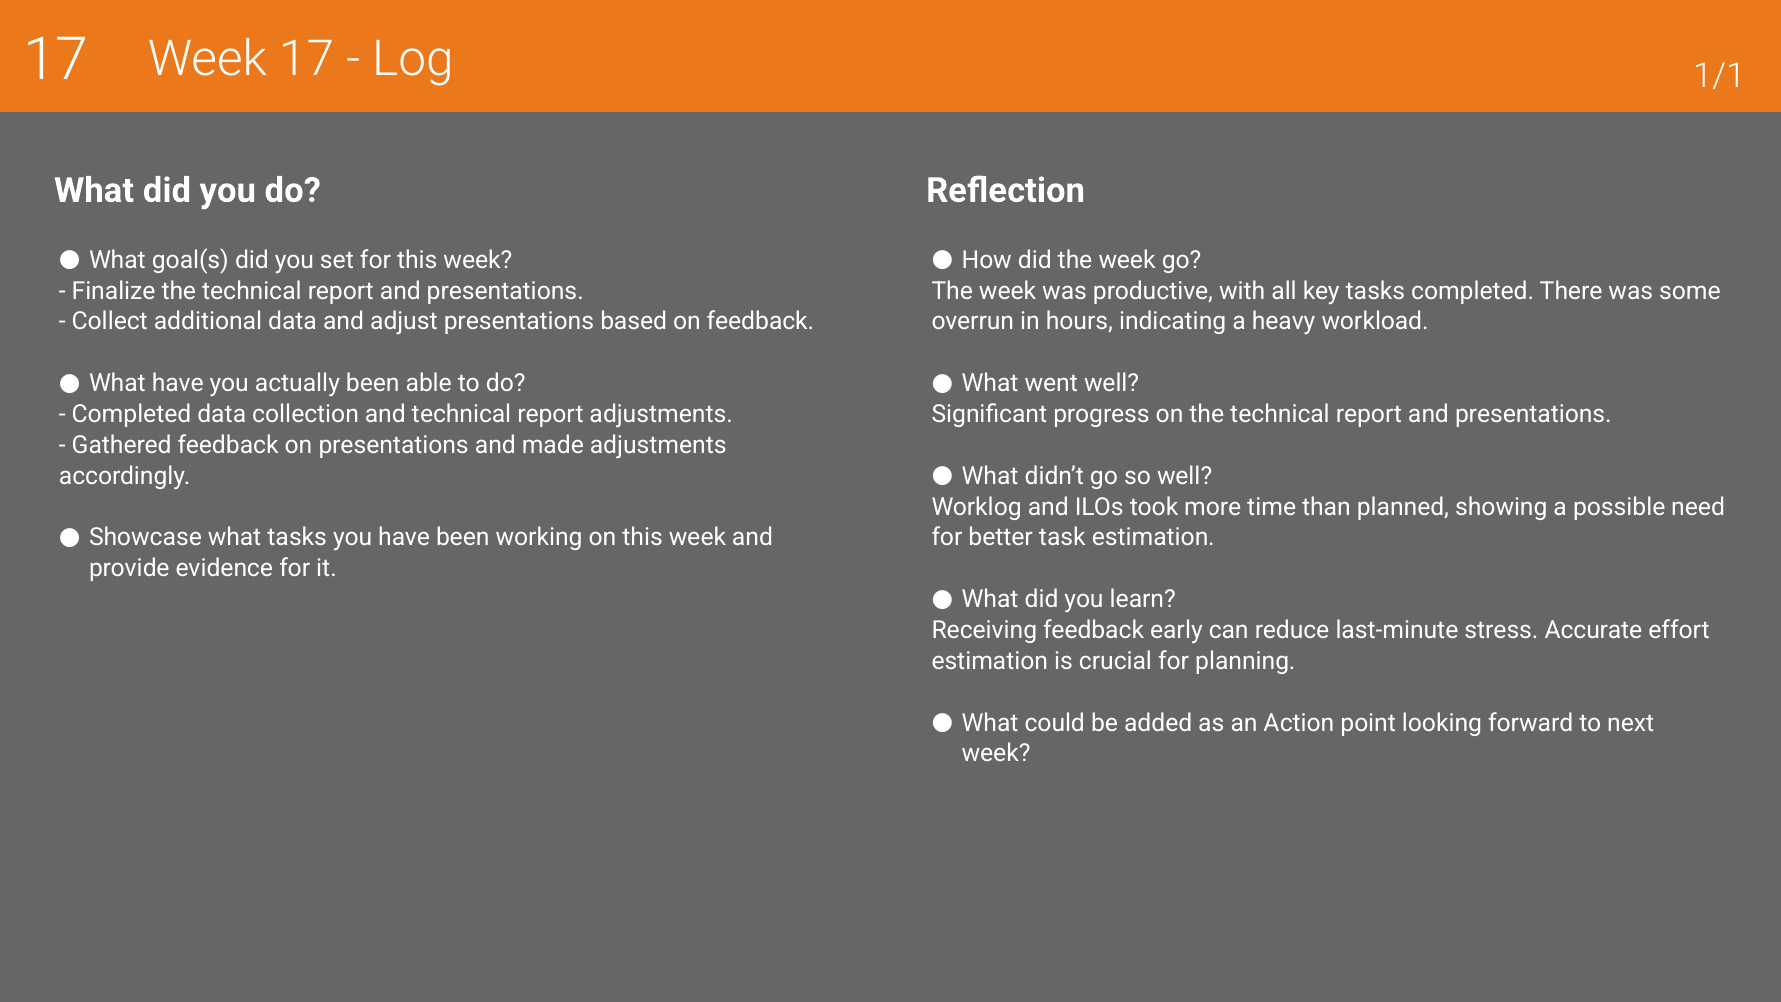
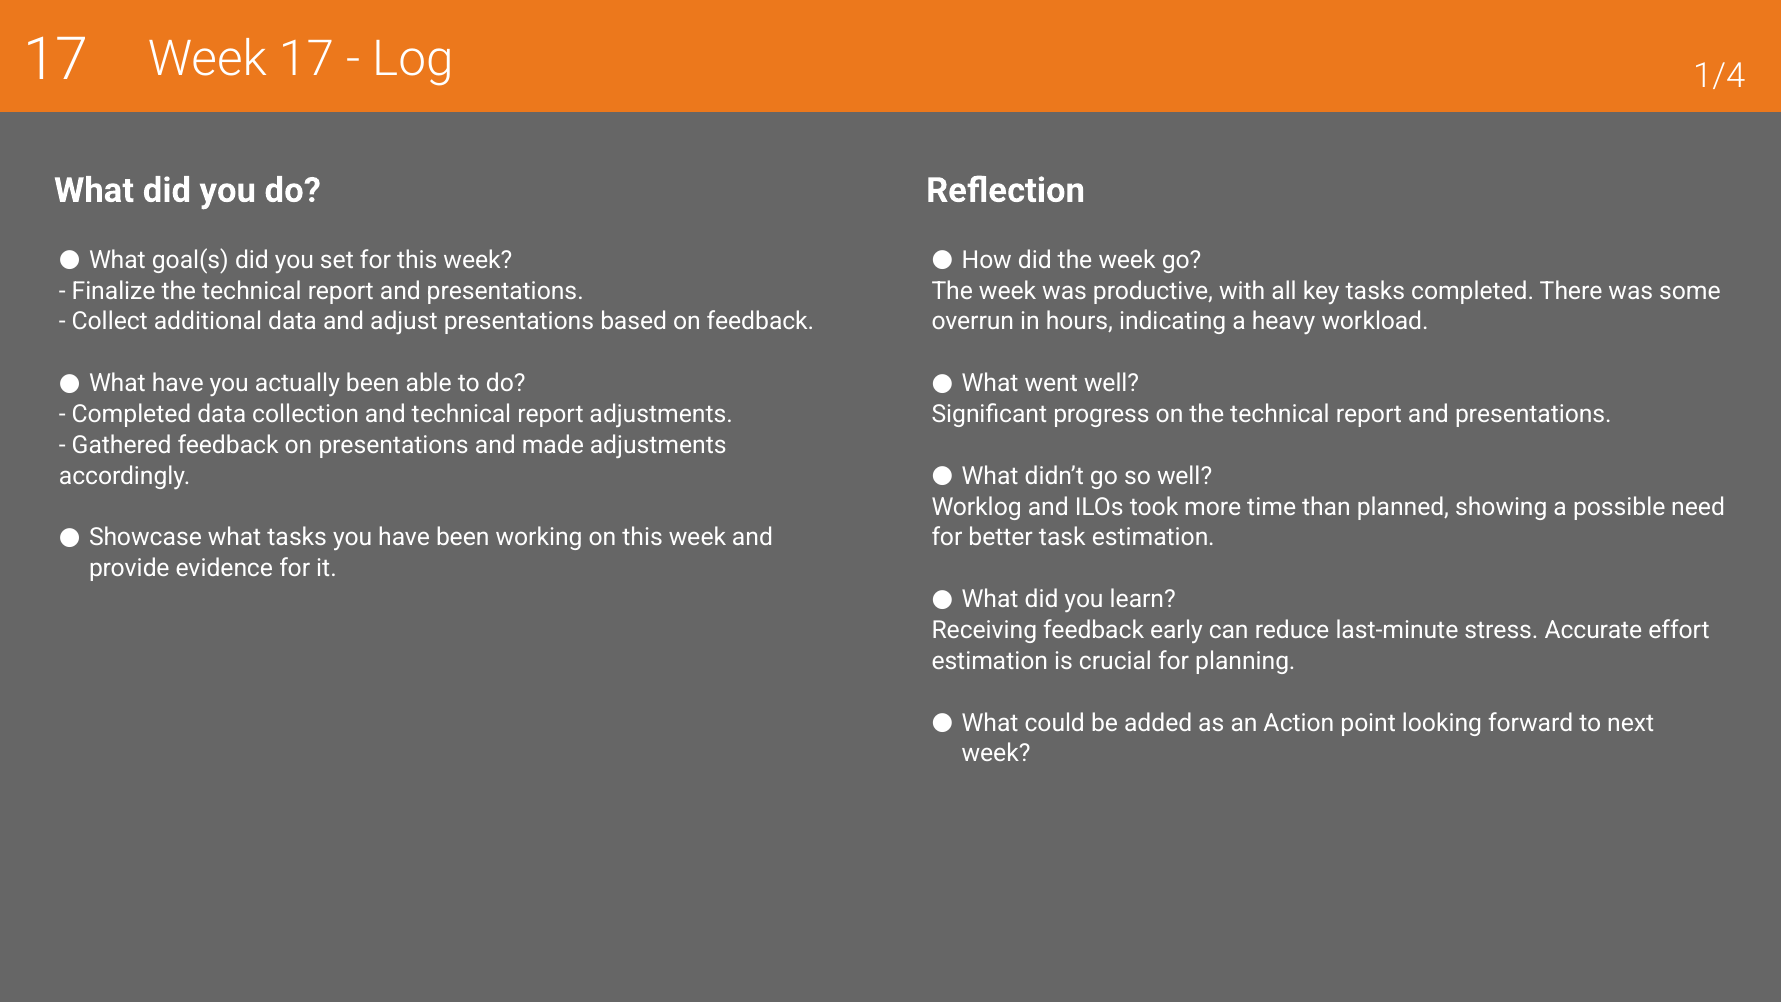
1/1: 1/1 -> 1/4 (1719, 76)
